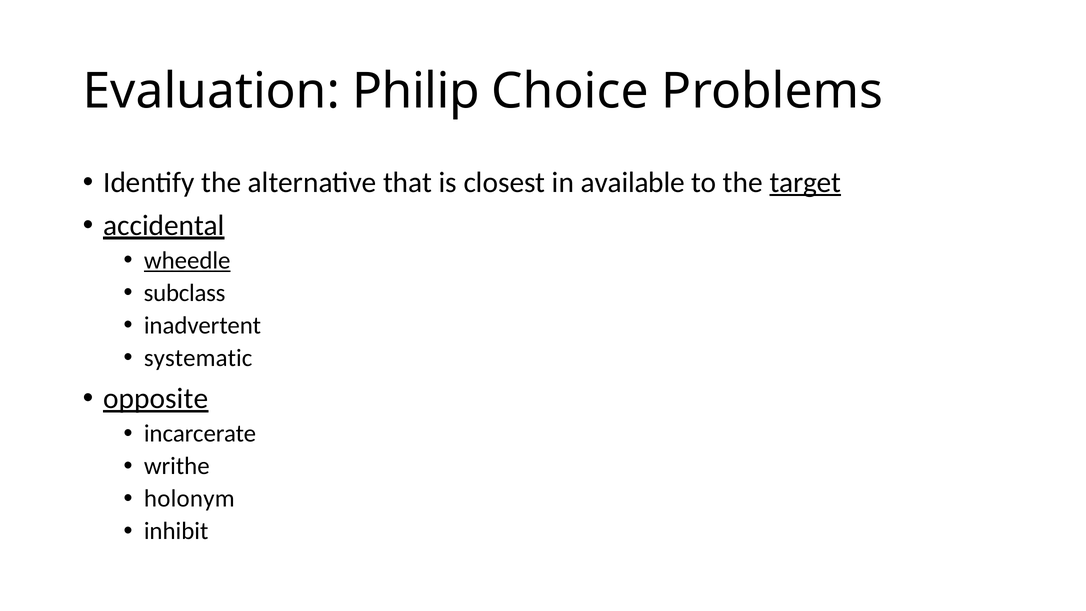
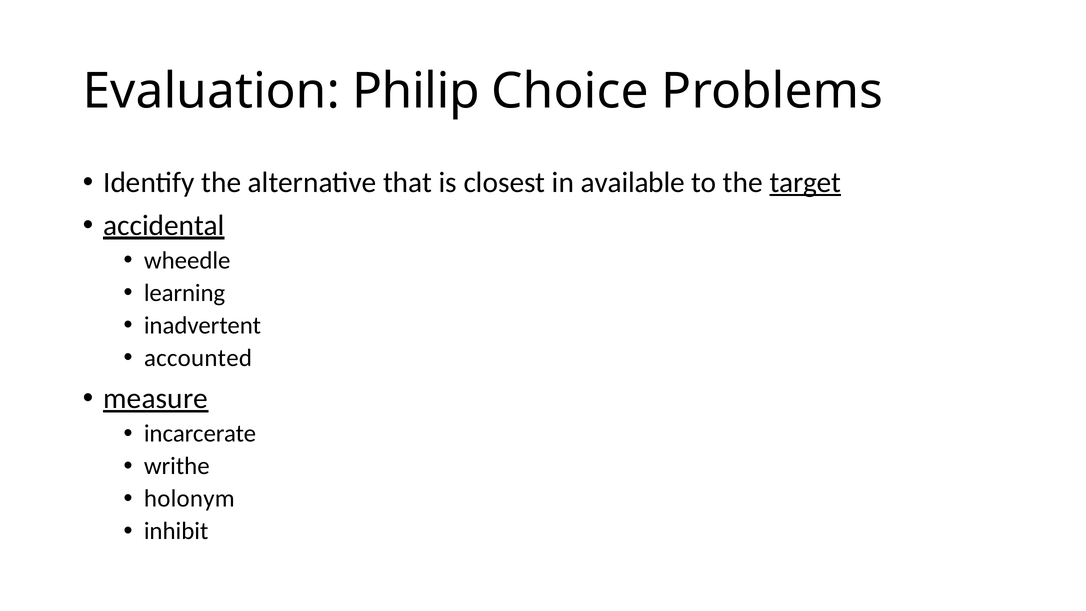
wheedle underline: present -> none (187, 260)
subclass: subclass -> learning (185, 293)
systematic: systematic -> accounted (198, 358)
opposite: opposite -> measure (156, 399)
